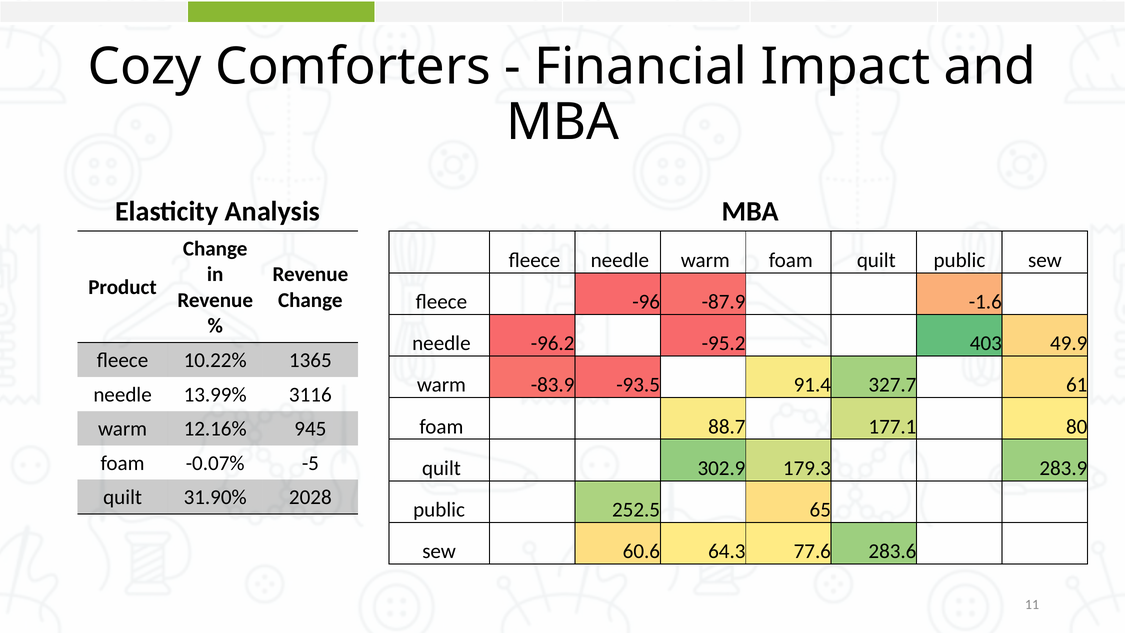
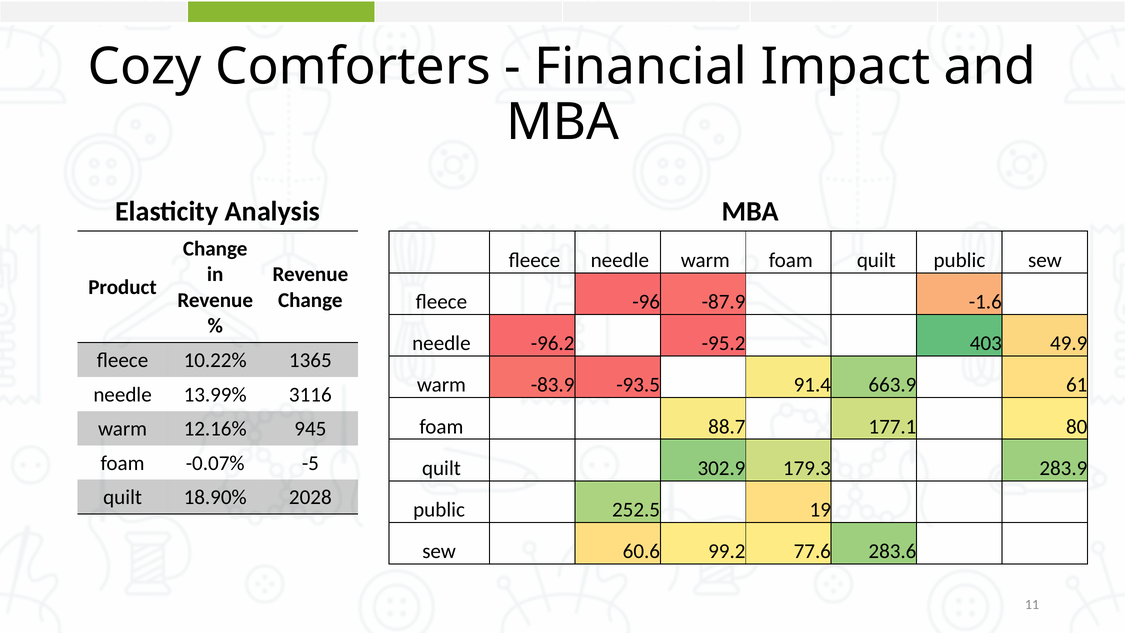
327.7: 327.7 -> 663.9 (892, 385)
31.90%: 31.90% -> 18.90% (215, 497)
65: 65 -> 19 (820, 510)
64.3: 64.3 -> 99.2 (727, 551)
